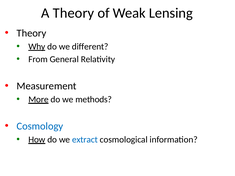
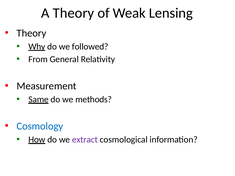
different: different -> followed (90, 47)
More: More -> Same (38, 100)
extract colour: blue -> purple (85, 140)
